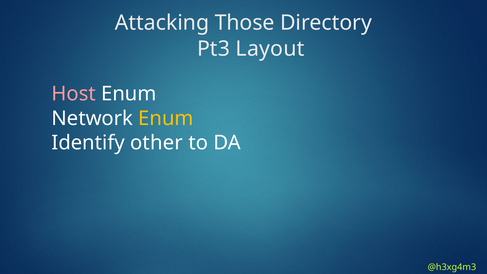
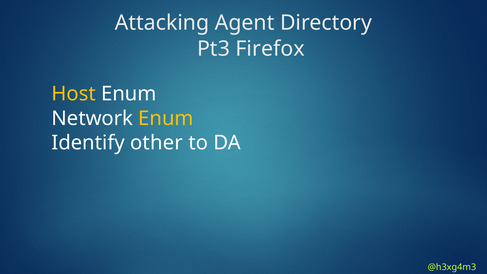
Those: Those -> Agent (245, 23)
Layout: Layout -> Firefox (270, 49)
Host colour: pink -> yellow (74, 94)
